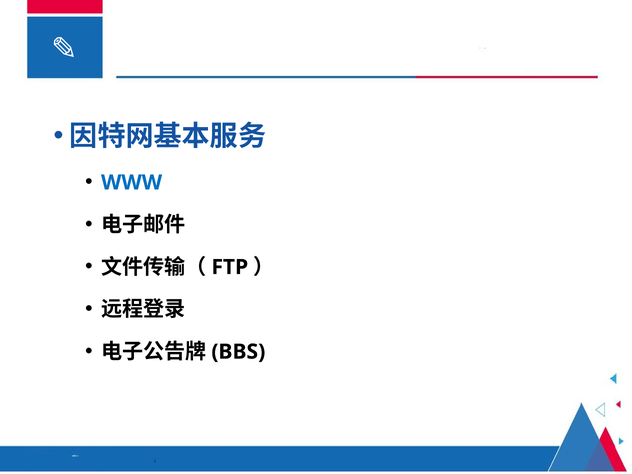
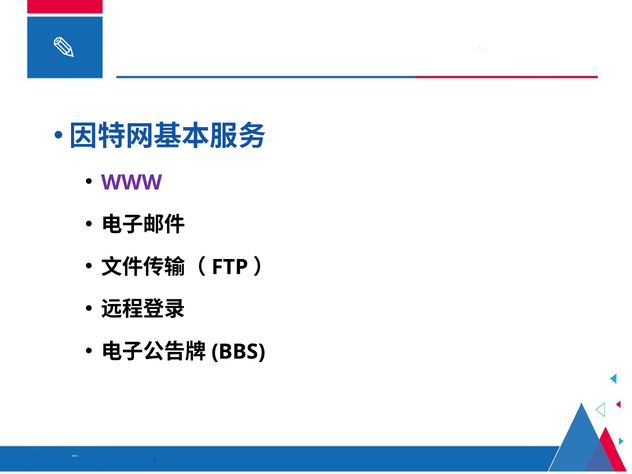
WWW colour: blue -> purple (132, 183)
